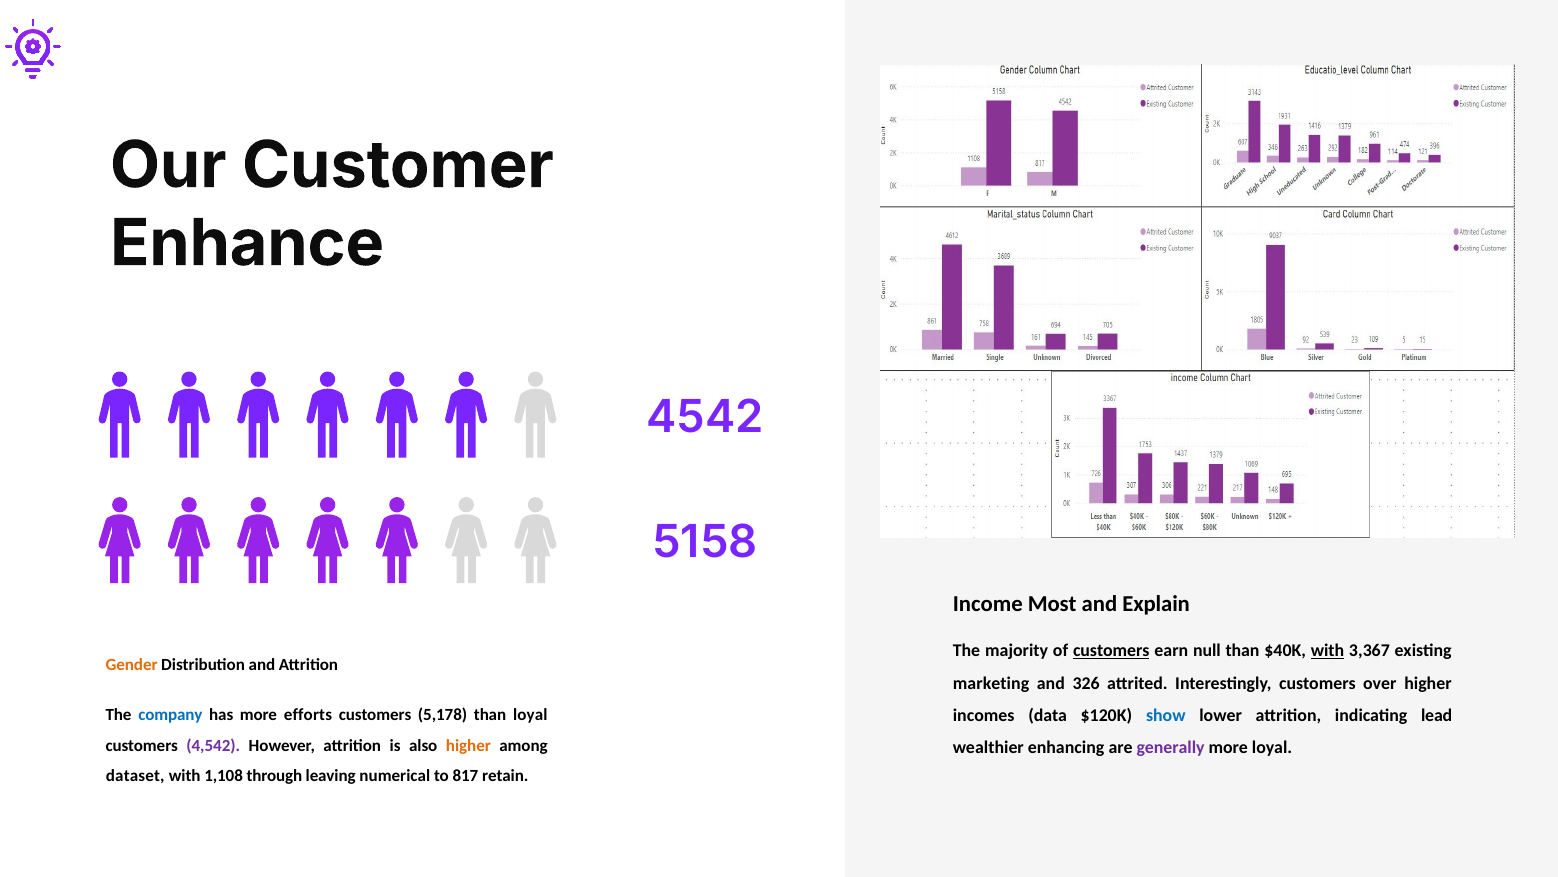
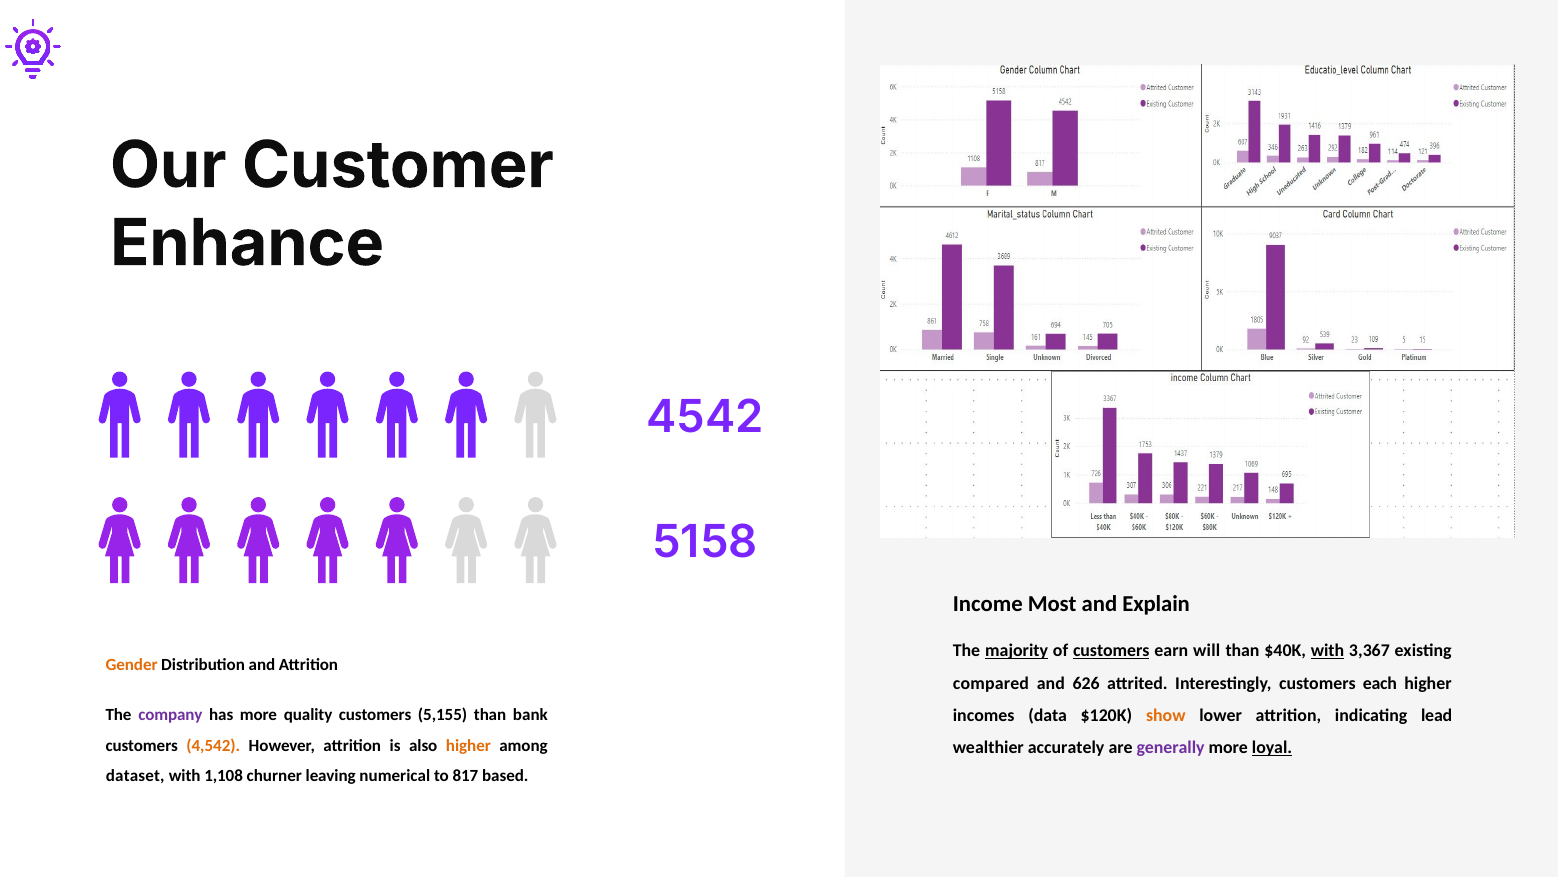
majority underline: none -> present (1017, 651)
null: null -> will (1207, 651)
marketing: marketing -> compared (991, 683)
326: 326 -> 626 (1086, 683)
over: over -> each (1380, 683)
company colour: blue -> purple (170, 714)
efforts: efforts -> quality (308, 714)
5,178: 5,178 -> 5,155 (443, 714)
than loyal: loyal -> bank (530, 714)
show colour: blue -> orange (1166, 715)
4,542 colour: purple -> orange (213, 745)
enhancing: enhancing -> accurately (1066, 747)
loyal underline: none -> present (1272, 747)
through: through -> churner (274, 776)
retain: retain -> based (505, 776)
